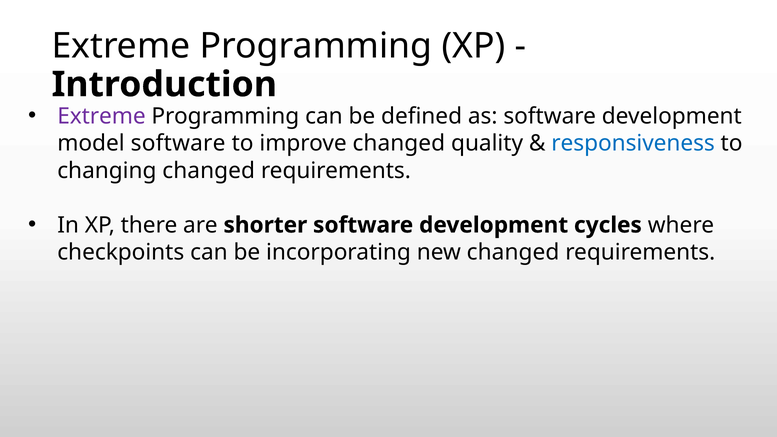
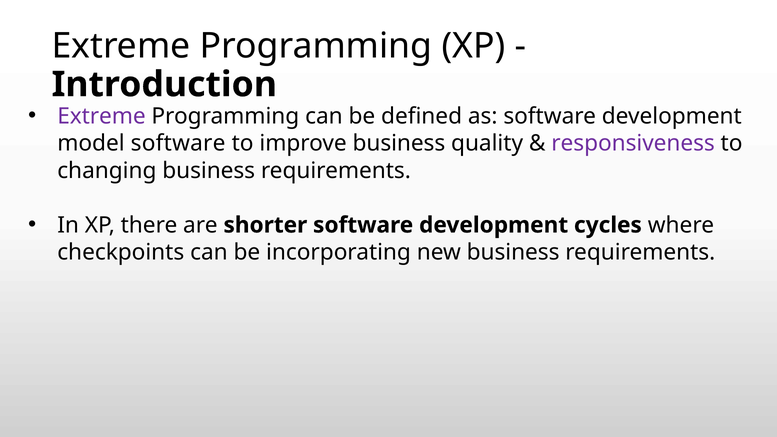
improve changed: changed -> business (399, 143)
responsiveness colour: blue -> purple (633, 143)
changing changed: changed -> business (209, 171)
new changed: changed -> business (513, 252)
